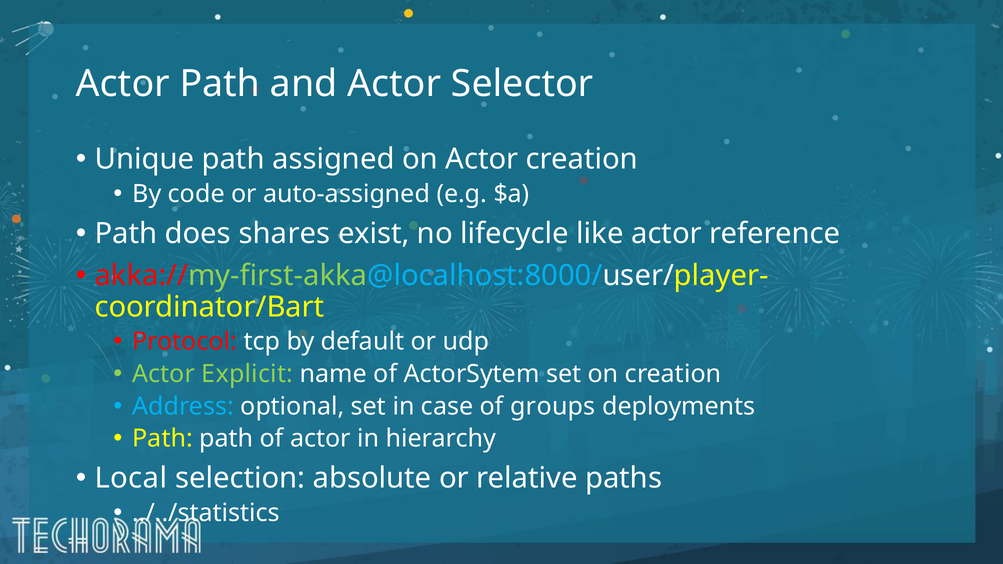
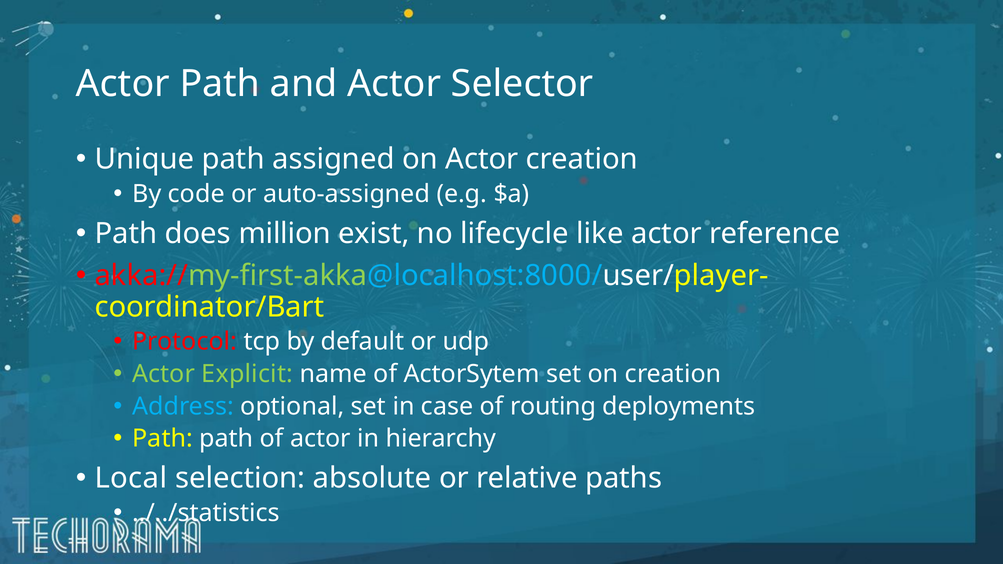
shares: shares -> million (285, 234)
groups: groups -> routing (553, 406)
